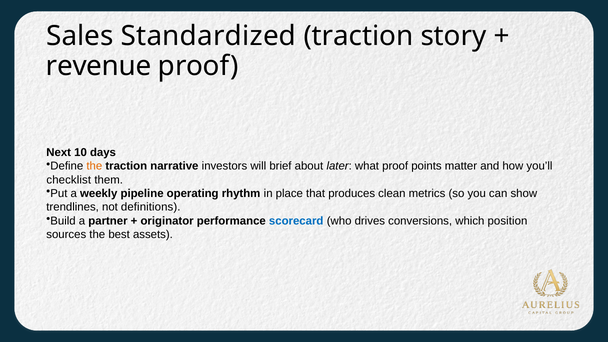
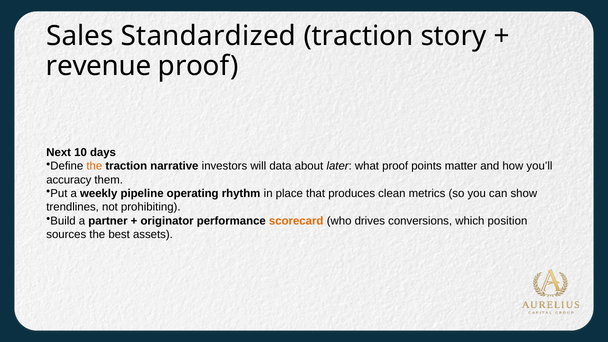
brief: brief -> data (280, 166)
checklist: checklist -> accuracy (69, 180)
definitions: definitions -> prohibiting (151, 207)
scorecard colour: blue -> orange (296, 221)
